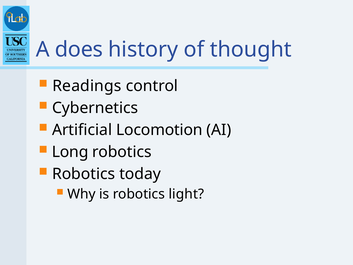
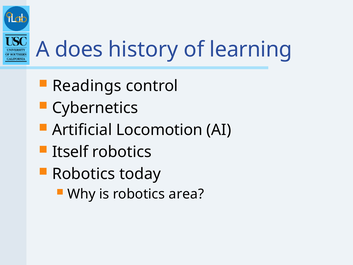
thought: thought -> learning (251, 49)
Long: Long -> Itself (70, 152)
light: light -> area (186, 194)
